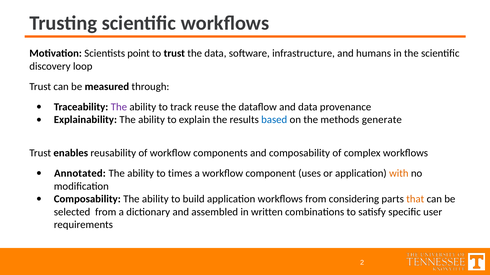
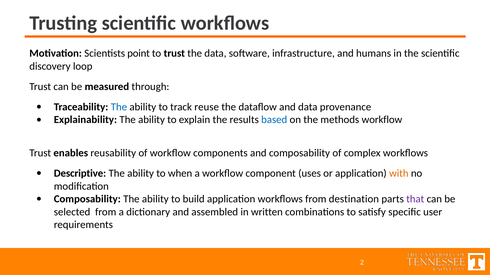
The colour: purple -> blue (119, 107)
methods generate: generate -> workflow (382, 120)
Annotated: Annotated -> Descriptive (80, 174)
times: times -> when (180, 174)
considering: considering -> destination (354, 199)
that colour: orange -> purple (415, 199)
